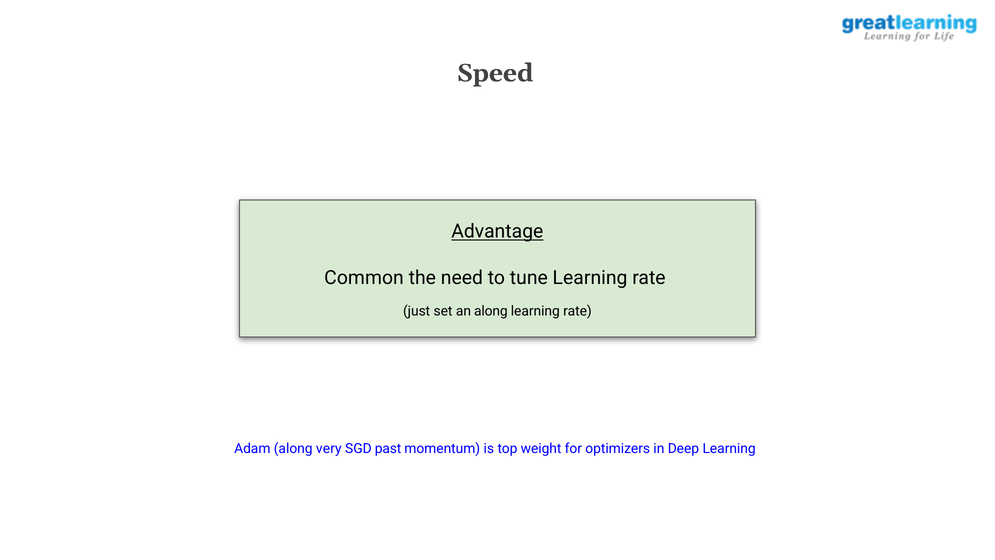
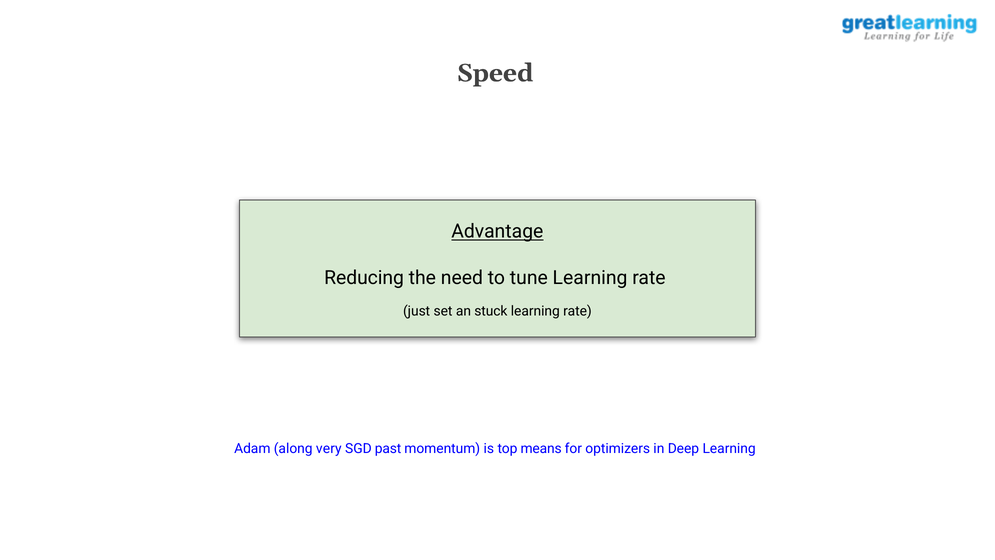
Common: Common -> Reducing (364, 278)
an along: along -> stuck (491, 311)
weight: weight -> means (541, 449)
